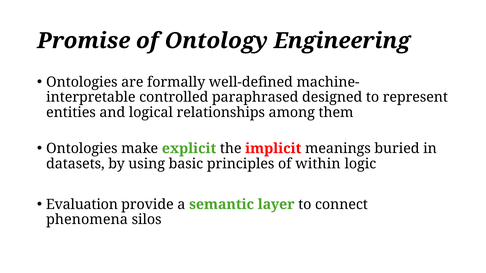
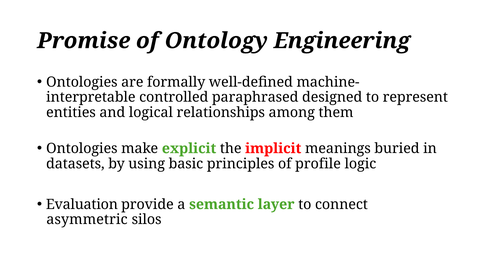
within: within -> profile (318, 164)
phenomena: phenomena -> asymmetric (87, 220)
